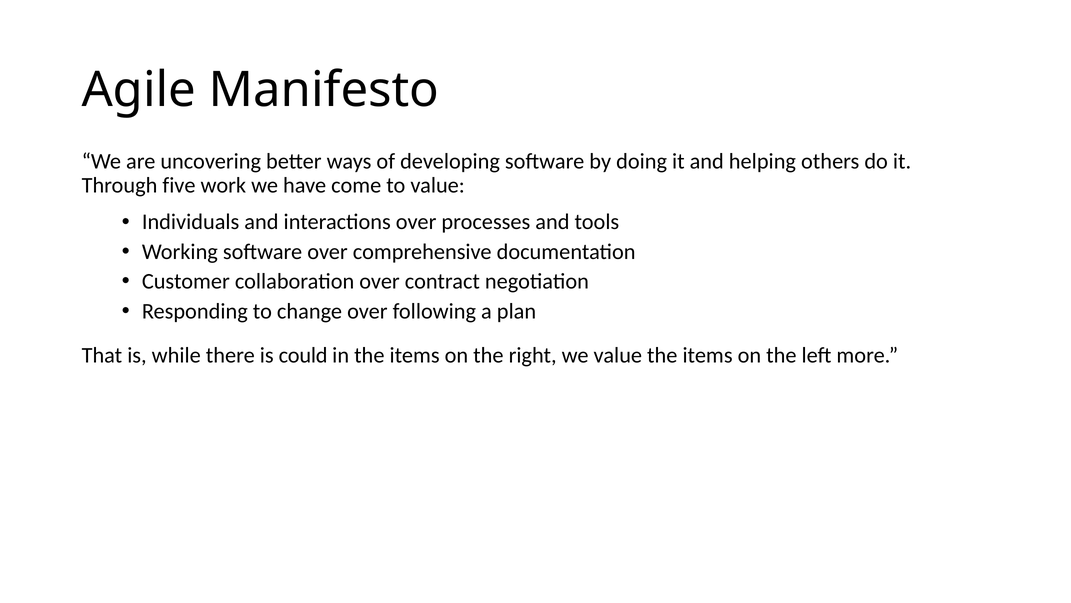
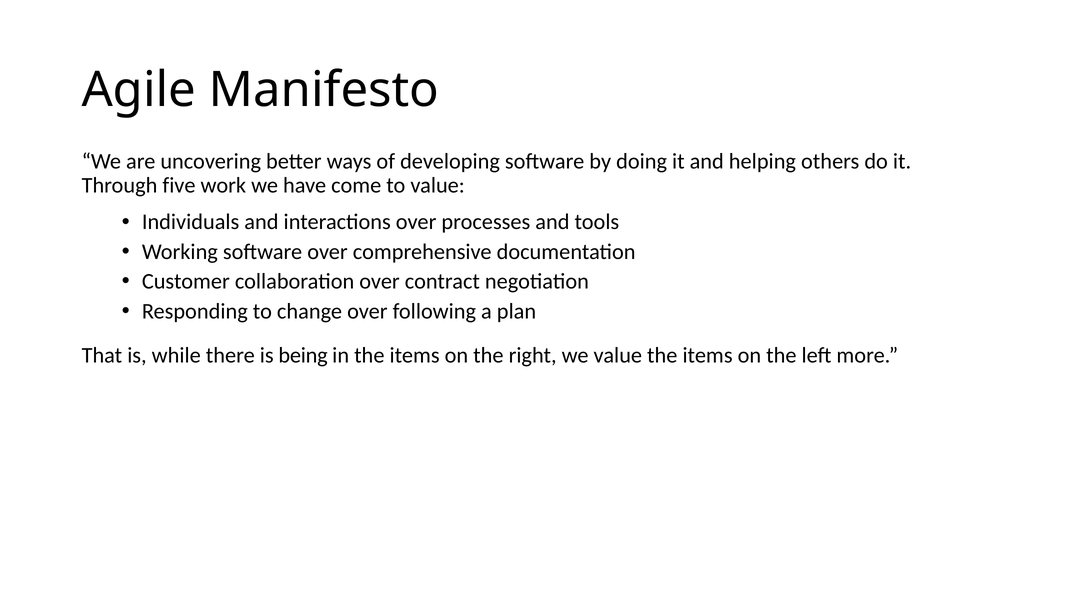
could: could -> being (303, 355)
